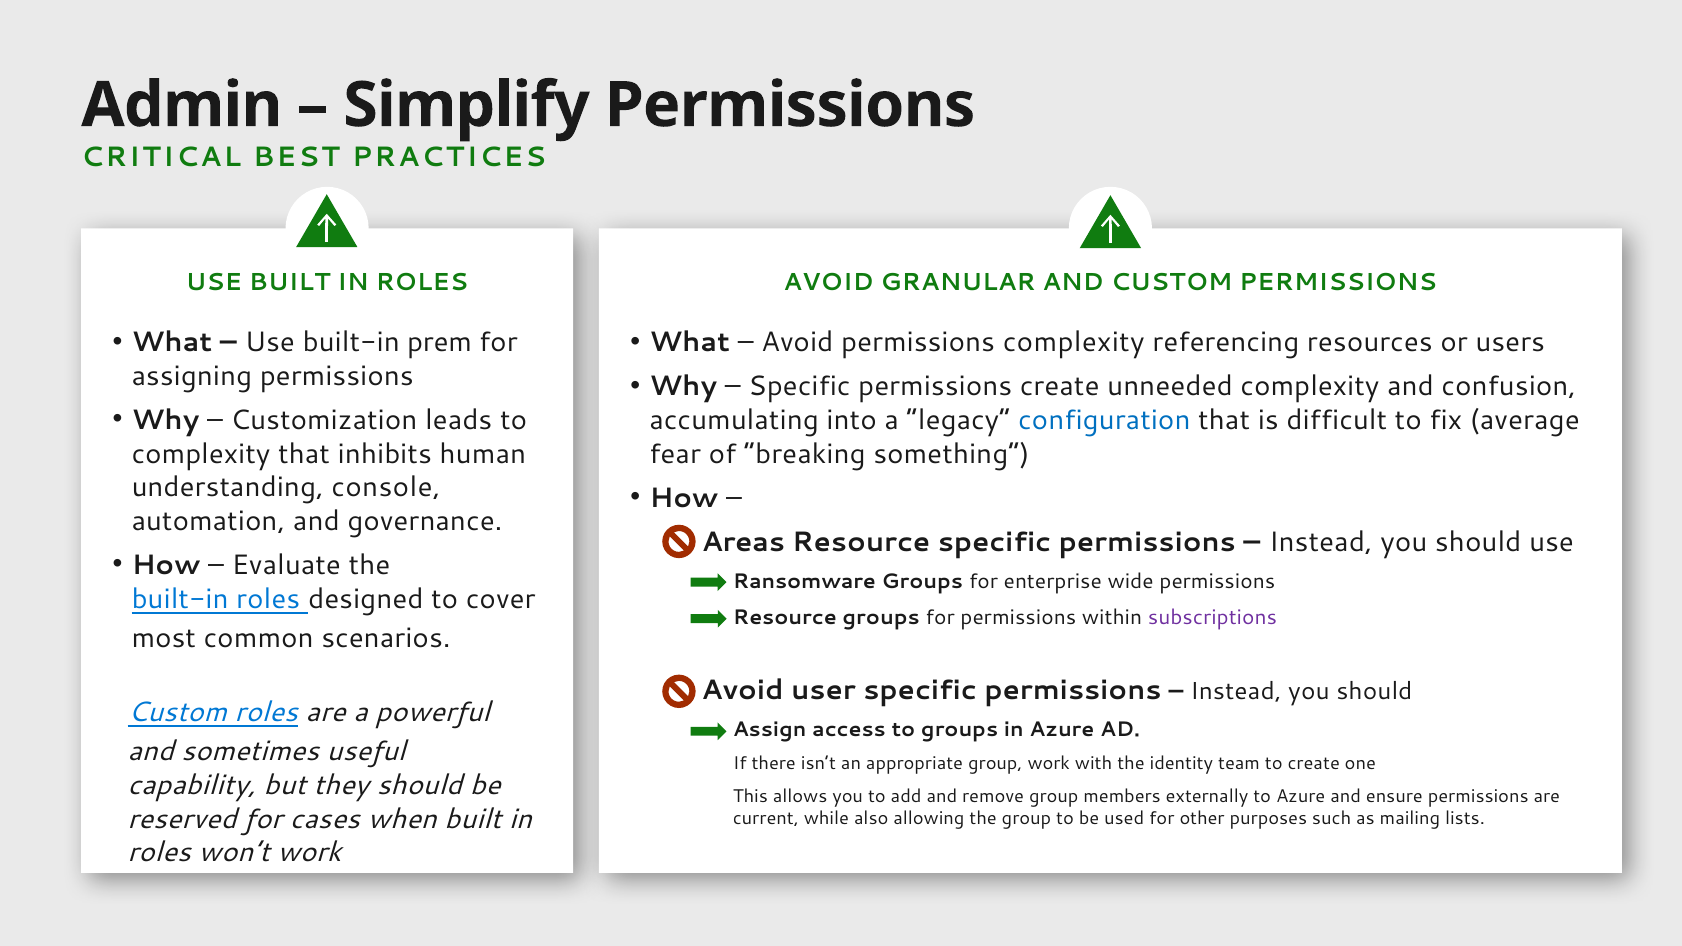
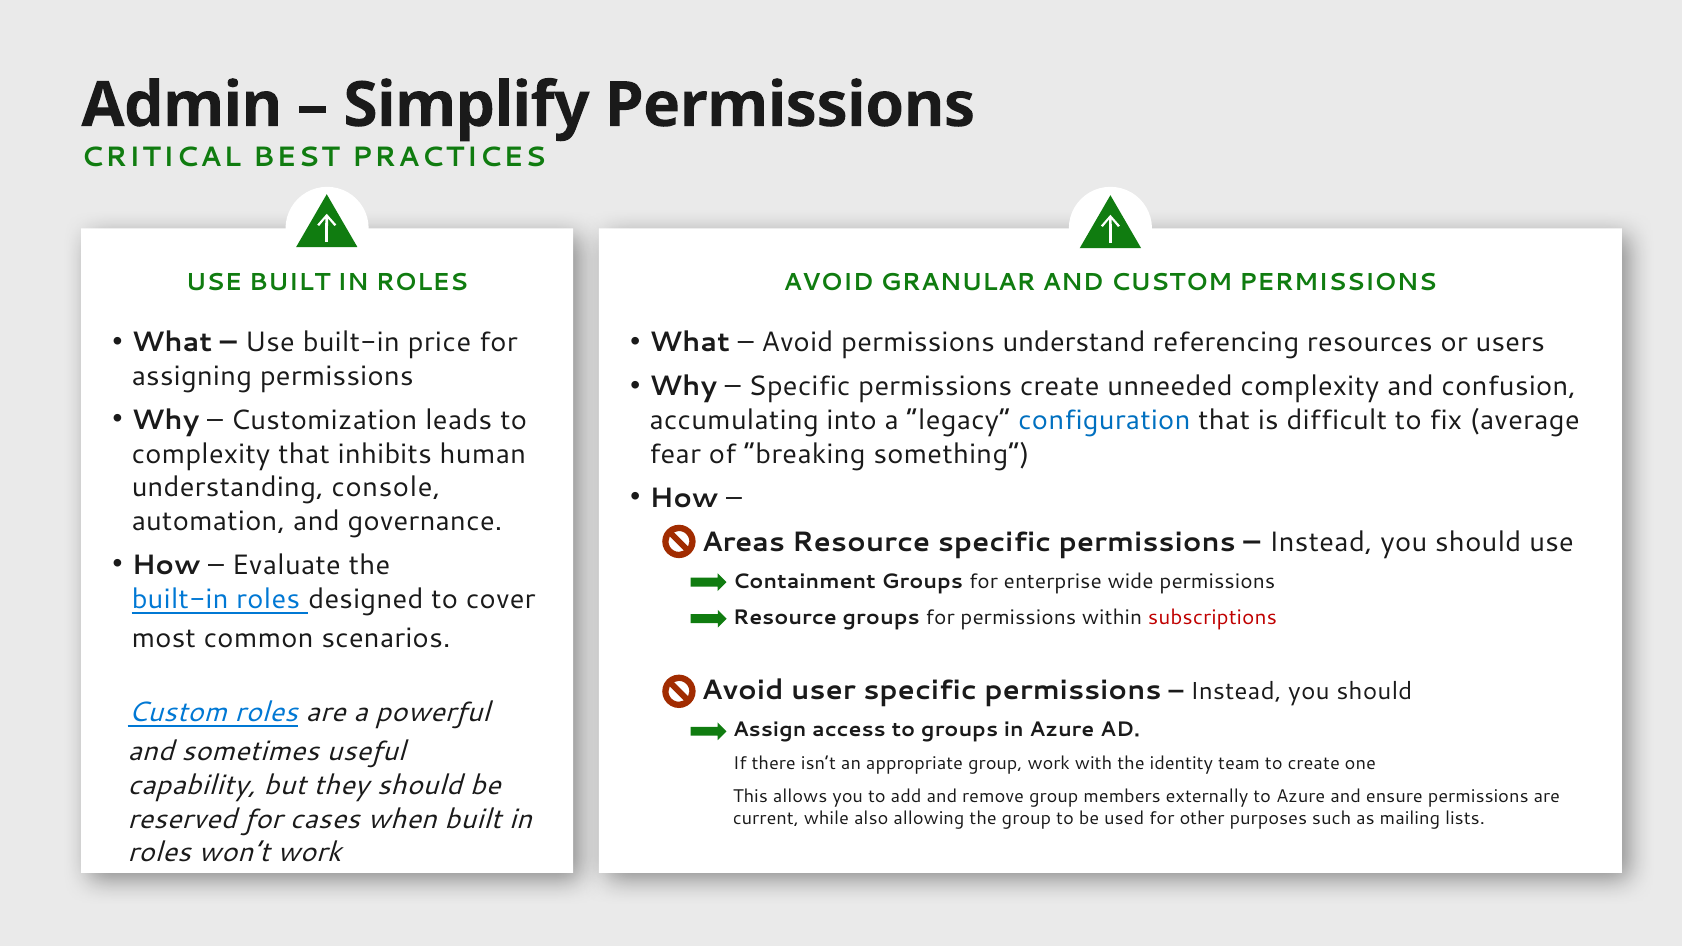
prem: prem -> price (439, 343)
permissions complexity: complexity -> understand (1074, 343)
Ransomware: Ransomware -> Containment (804, 582)
subscriptions colour: purple -> red (1212, 617)
